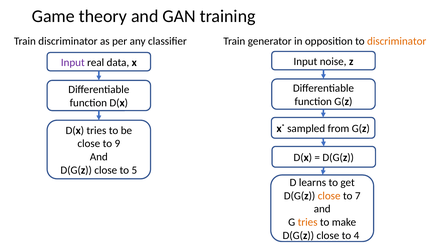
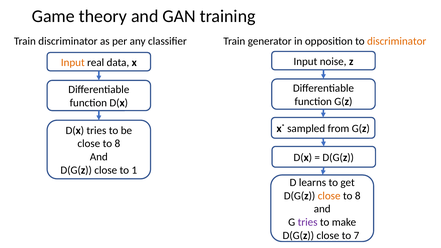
Input colour: purple -> orange (73, 62)
9: 9 -> 8 (117, 144)
5: 5 -> 1 (134, 170)
7: 7 -> 8 (358, 196)
tries colour: orange -> purple (308, 222)
4: 4 -> 7 (356, 236)
